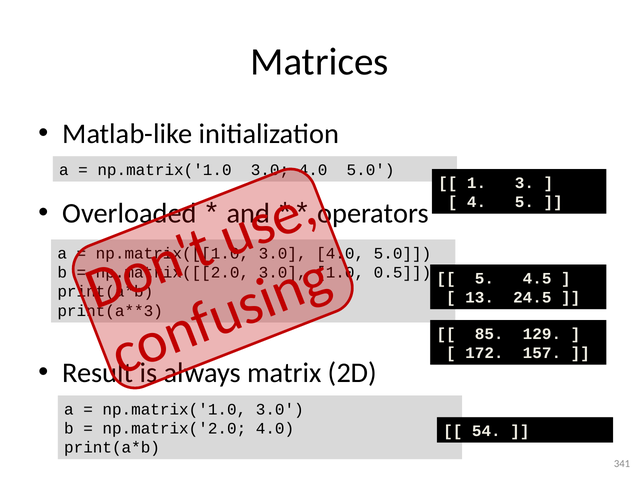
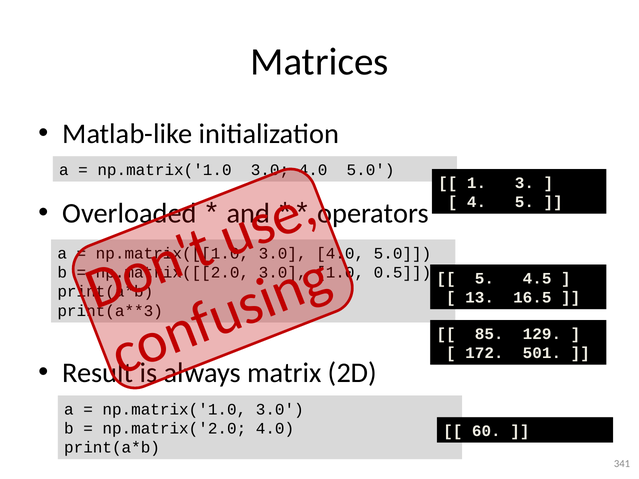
24.5: 24.5 -> 16.5 (532, 298)
157: 157 -> 501 (542, 353)
54: 54 -> 60 (486, 431)
